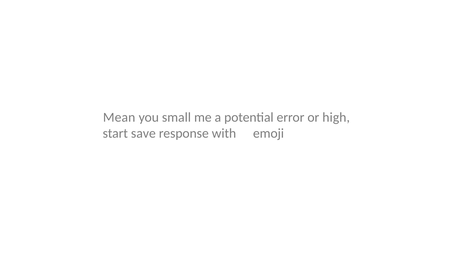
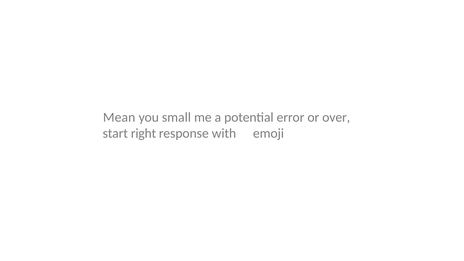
high: high -> over (336, 117)
save: save -> right (143, 133)
